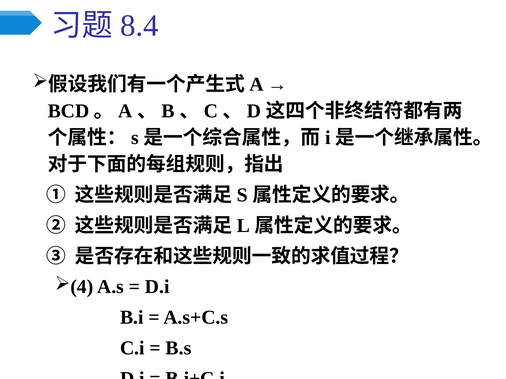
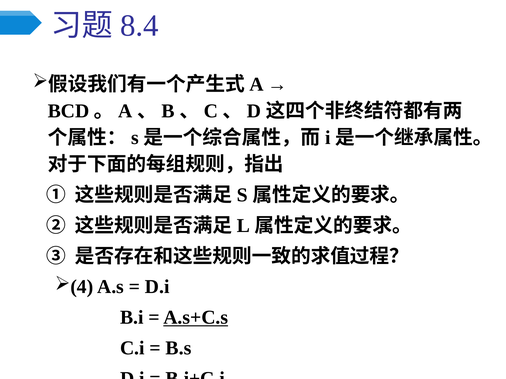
A.s+C.s underline: none -> present (196, 318)
